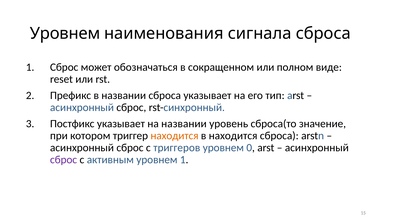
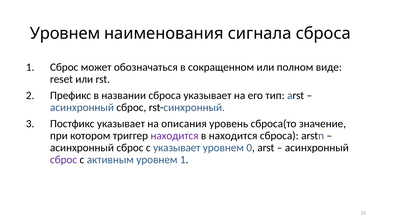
на названии: названии -> описания (184, 123)
находится colour: orange -> purple (175, 136)
с триггеров: триггеров -> указывает (177, 148)
